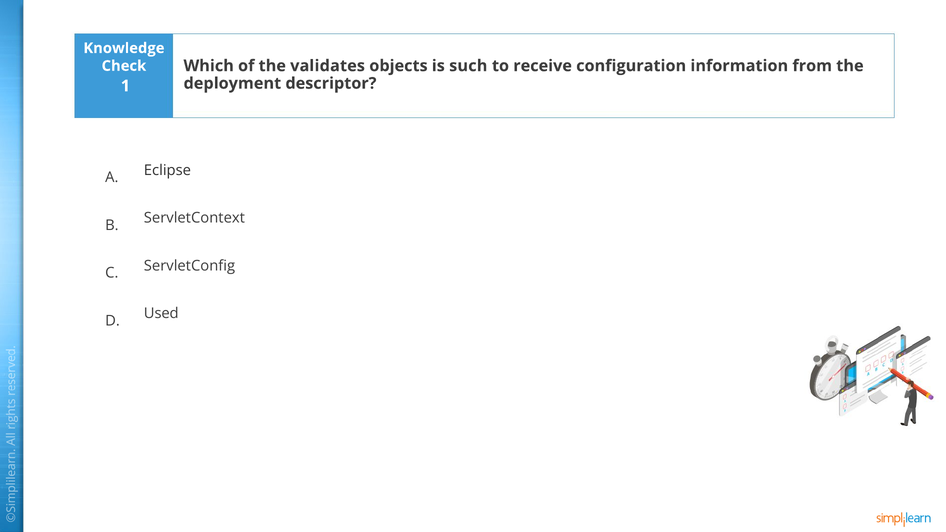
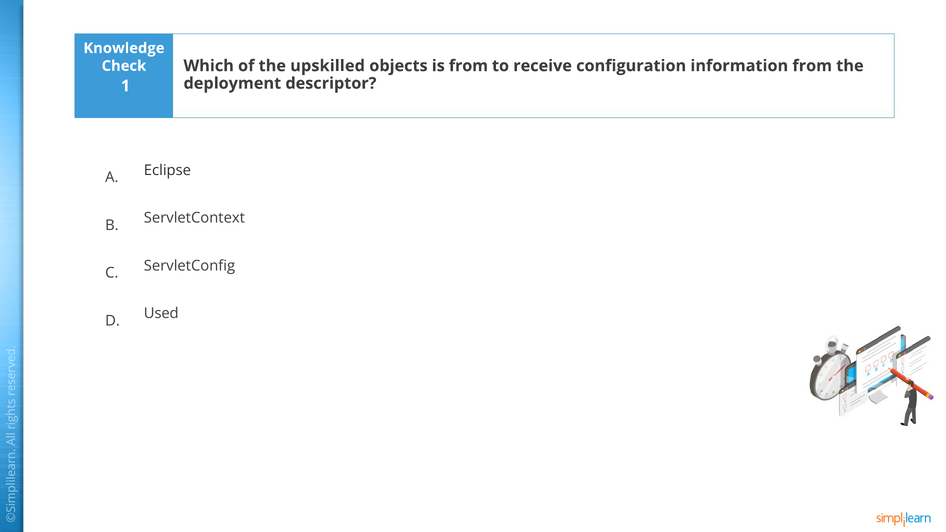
validates: validates -> upskilled (328, 66)
is such: such -> from (468, 66)
